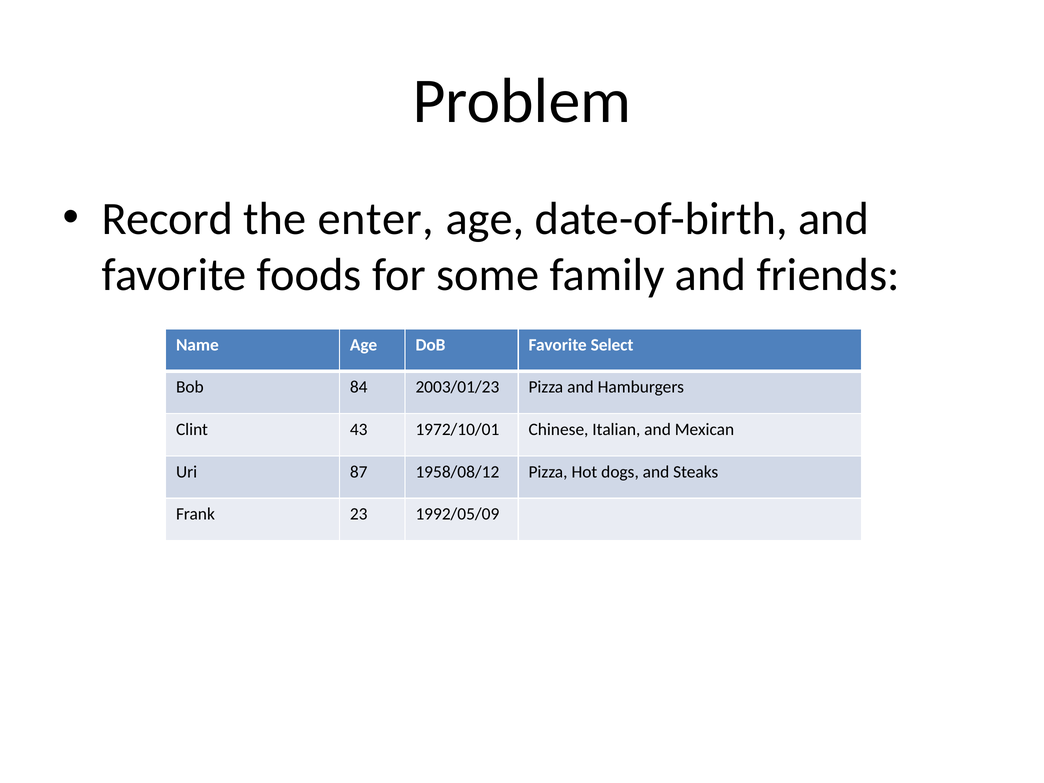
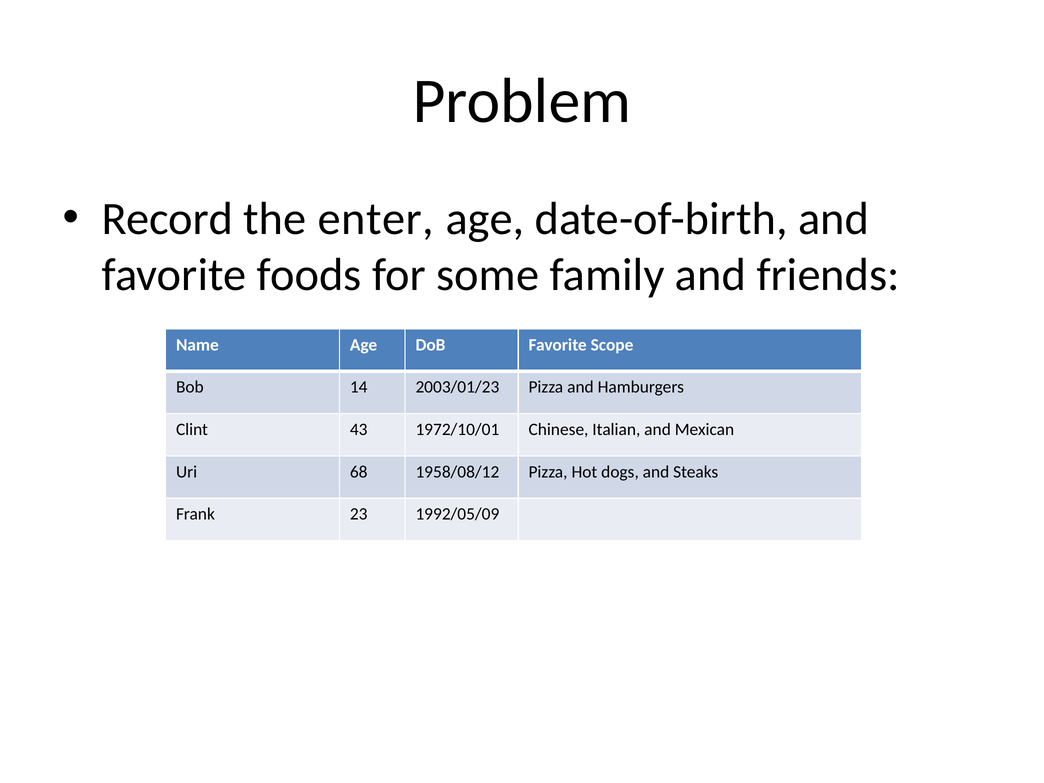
Select: Select -> Scope (612, 345)
84: 84 -> 14 (359, 387)
87: 87 -> 68 (359, 472)
